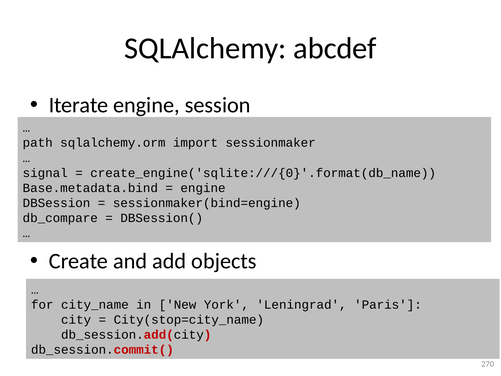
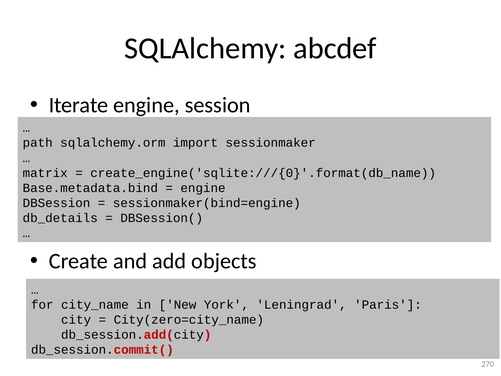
signal: signal -> matrix (45, 173)
db_compare: db_compare -> db_details (60, 218)
City(stop=city_name: City(stop=city_name -> City(zero=city_name (189, 320)
